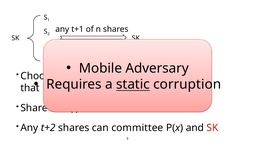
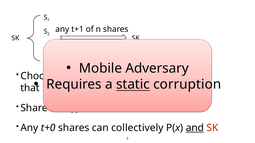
t+2: t+2 -> t+0 (48, 128)
committee: committee -> collectively (137, 128)
and underline: none -> present (195, 128)
